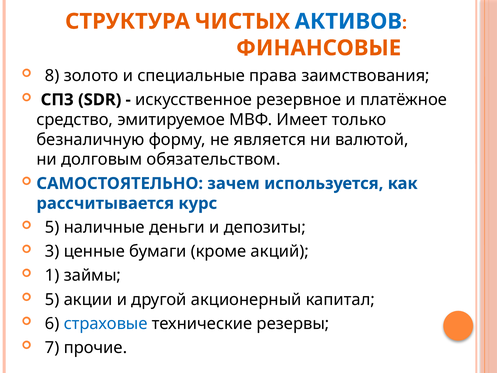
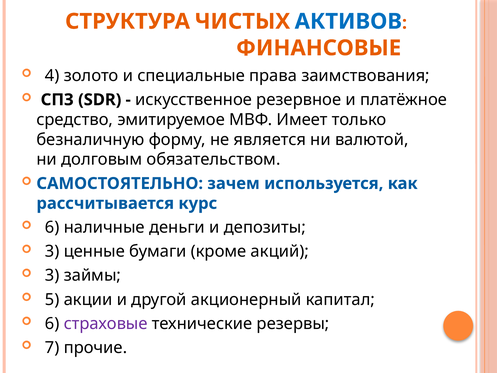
8: 8 -> 4 (52, 76)
5: 5 -> 6 (52, 227)
1: 1 -> 3 (52, 275)
страховые colour: blue -> purple (106, 323)
